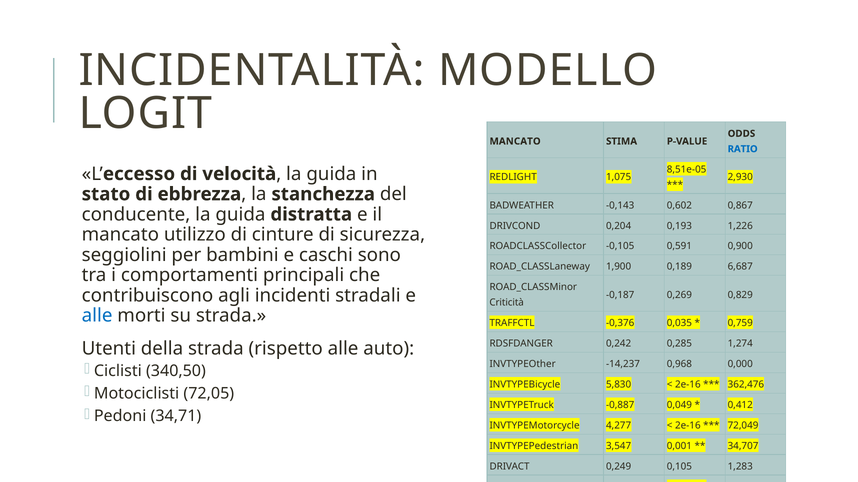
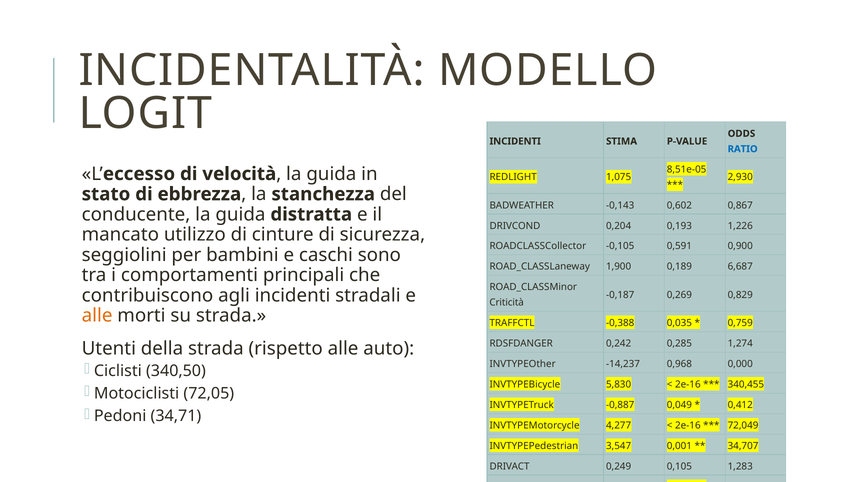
MANCATO: MANCATO -> INCIDENTI (515, 141)
alle colour: blue -> orange (97, 316)
-0,376: -0,376 -> -0,388 (620, 323)
362,476: 362,476 -> 340,455 (746, 385)
